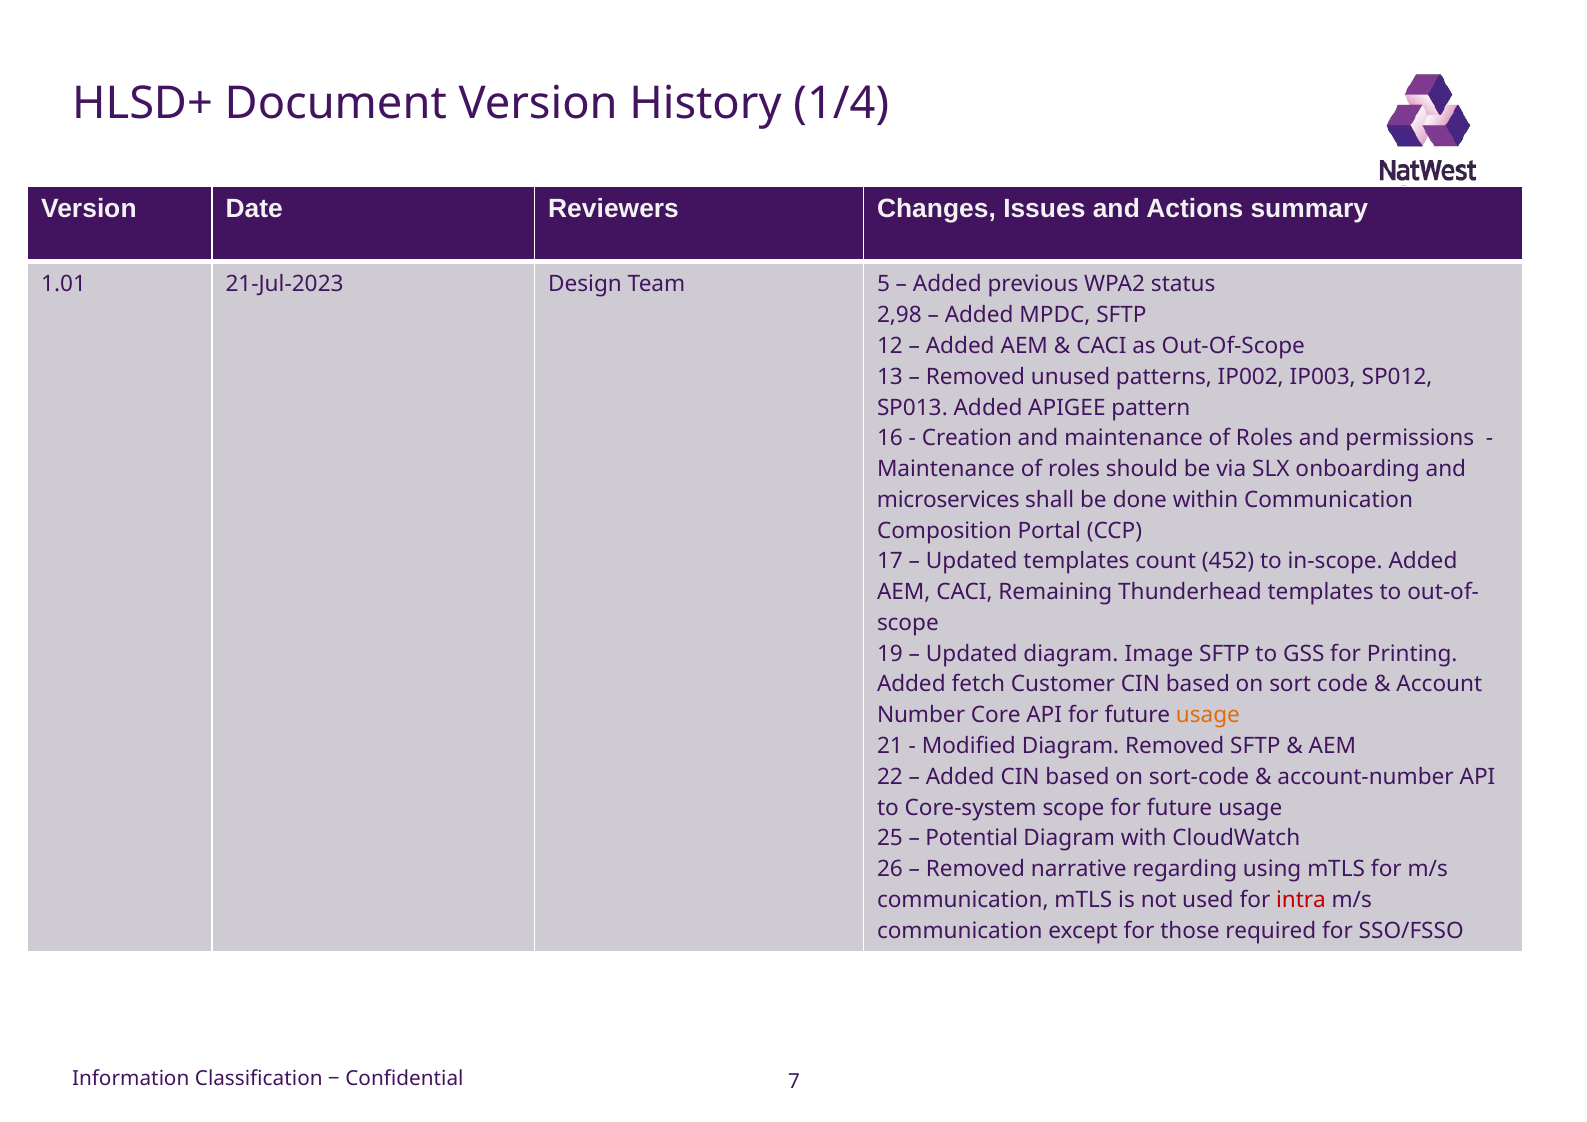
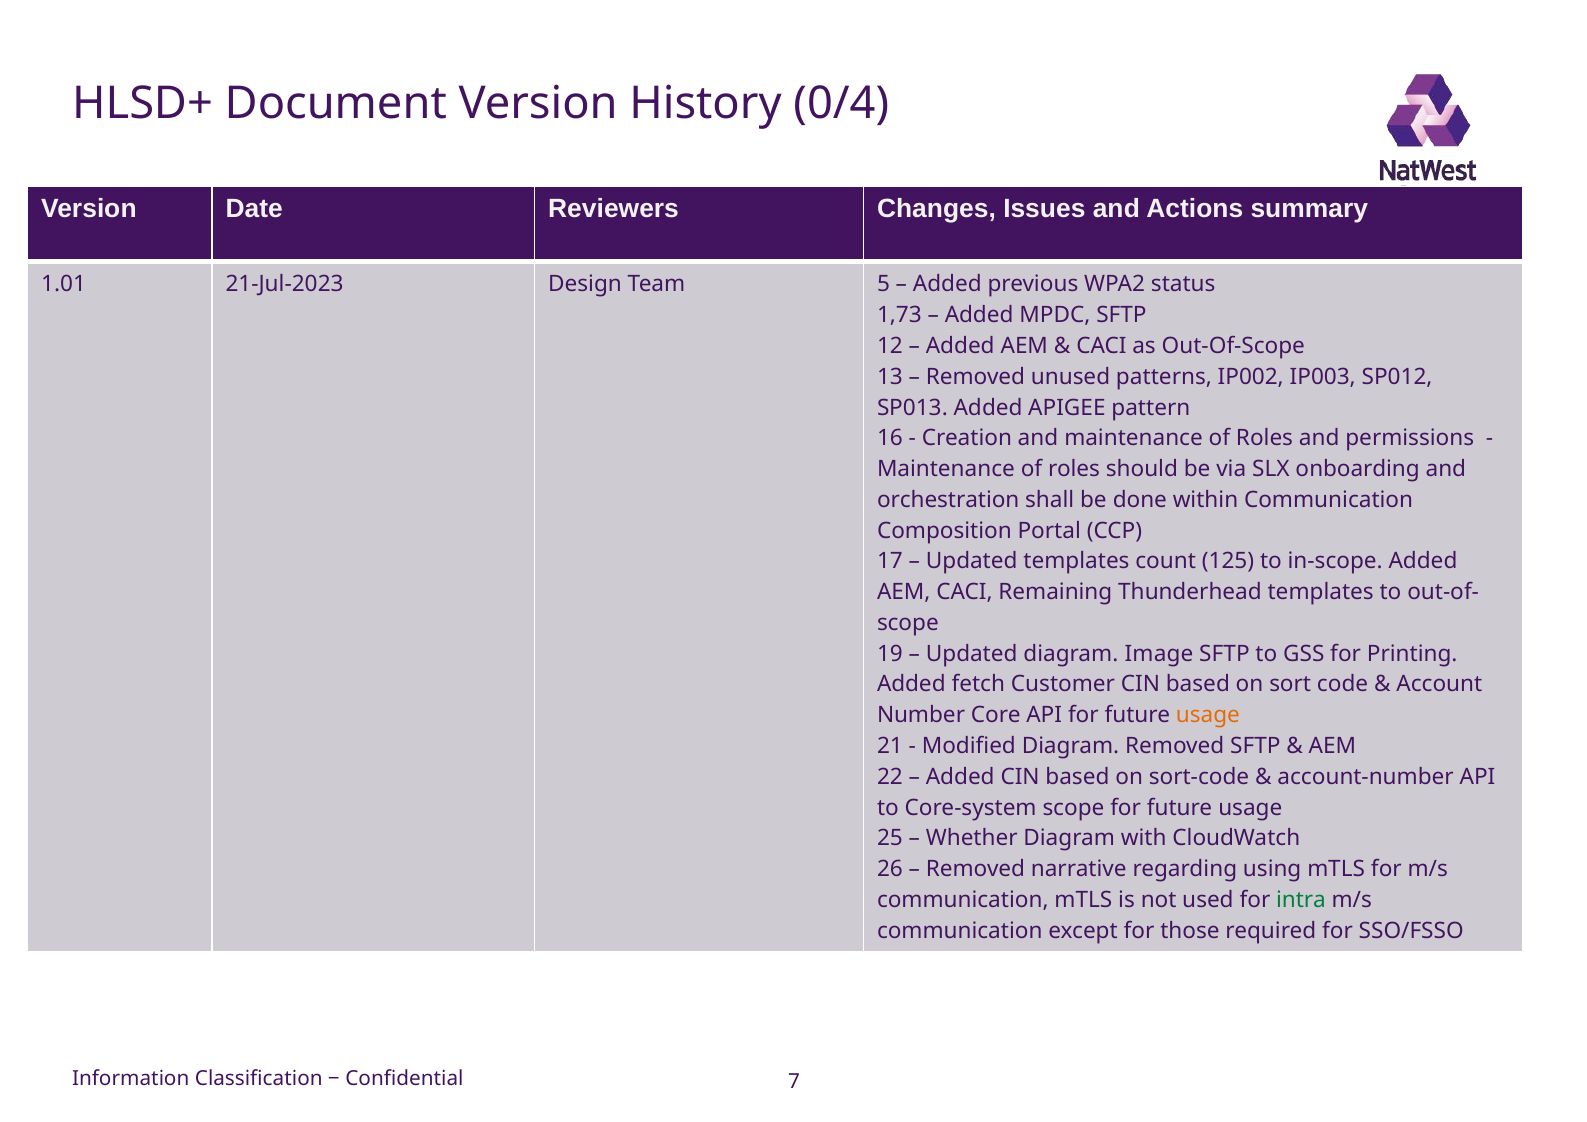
1/4: 1/4 -> 0/4 (841, 104)
2,98: 2,98 -> 1,73 (899, 315)
microservices: microservices -> orchestration (948, 500)
452: 452 -> 125 (1228, 561)
Potential: Potential -> Whether (972, 838)
intra colour: red -> green (1301, 900)
